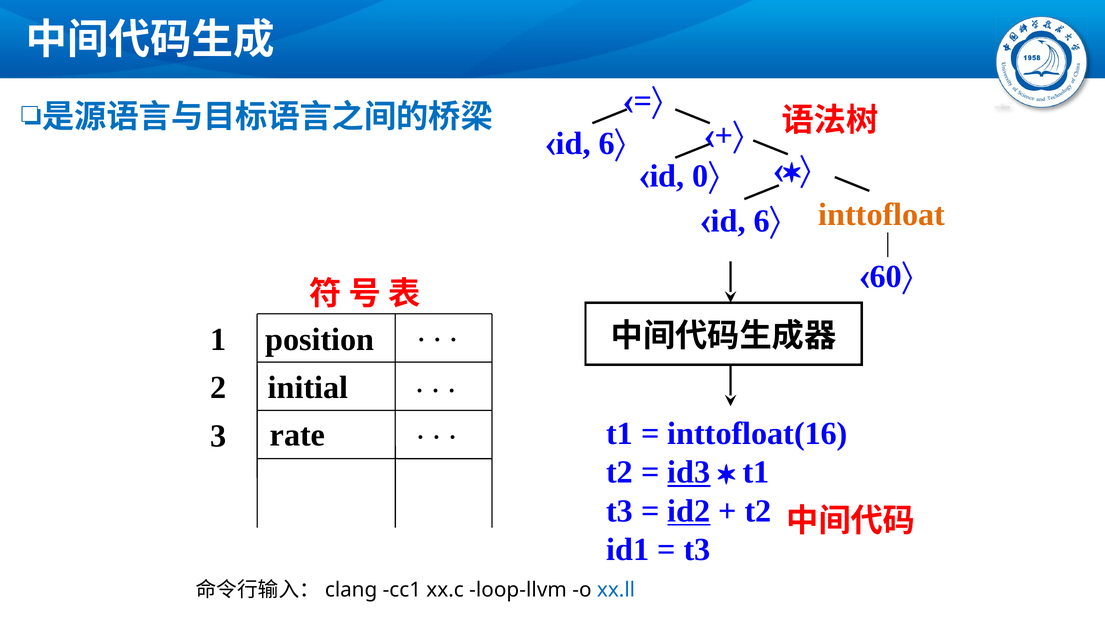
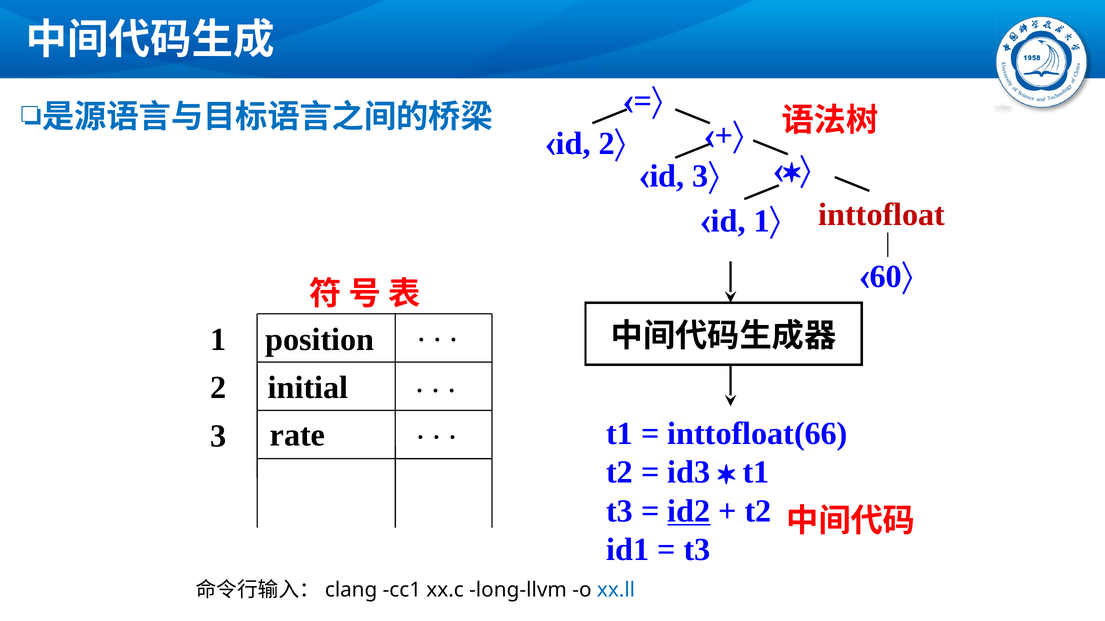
6: 6 -> 2 (607, 144)
0: 0 -> 3 (700, 176)
inttofloat colour: orange -> red (882, 215)
6: 6 -> 1 (762, 221)
inttofloat(16: inttofloat(16 -> inttofloat(66 (758, 434)
id3 underline: present -> none (689, 473)
loop-llvm: loop-llvm -> long-llvm (518, 590)
